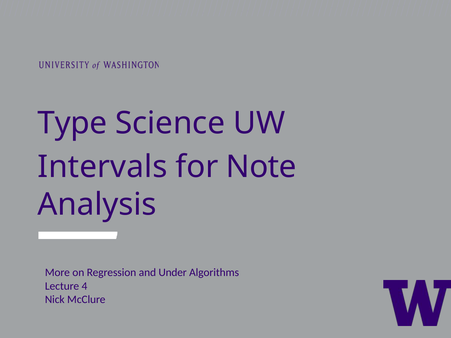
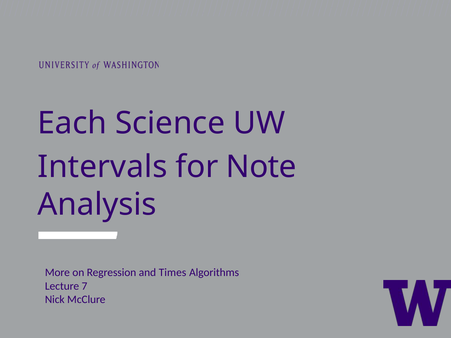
Type: Type -> Each (72, 123)
Under: Under -> Times (173, 273)
4: 4 -> 7 (84, 286)
